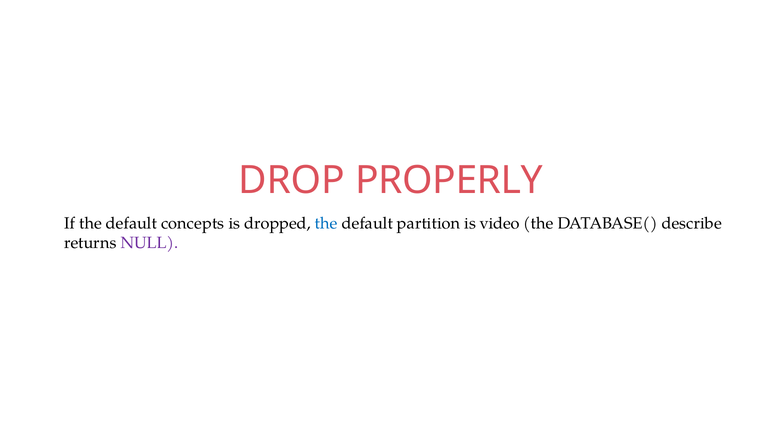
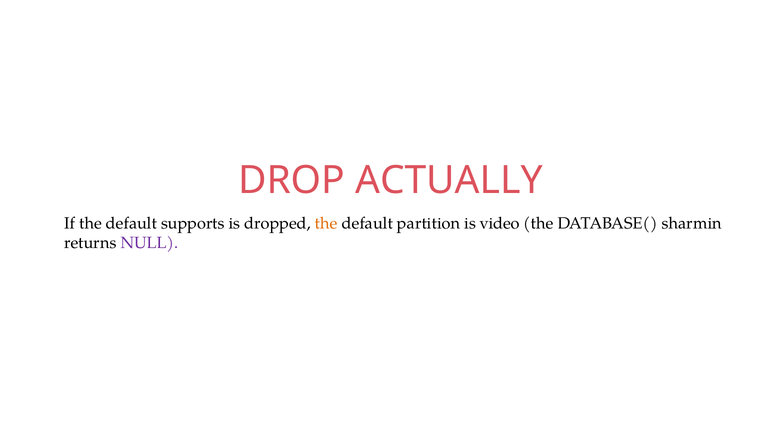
PROPERLY: PROPERLY -> ACTUALLY (449, 180)
concepts: concepts -> supports (193, 224)
the colour: blue -> orange (326, 224)
describe: describe -> sharmin (692, 224)
